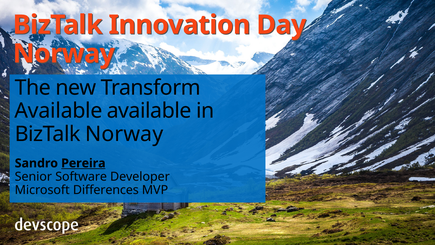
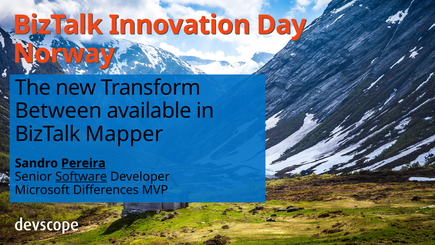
Available: Available -> Between (58, 111)
BizTalk Norway: Norway -> Mapper (124, 134)
Software underline: none -> present (81, 176)
